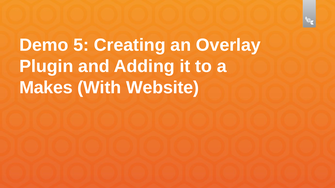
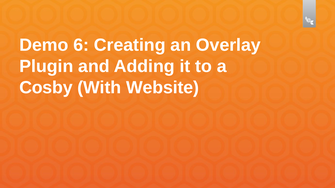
5: 5 -> 6 (81, 45)
Makes: Makes -> Cosby (46, 88)
